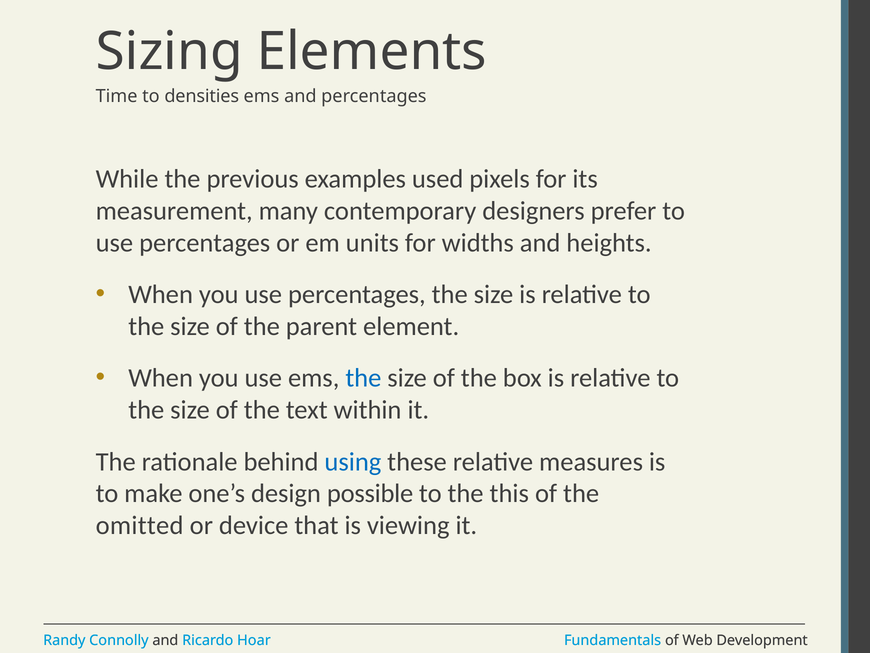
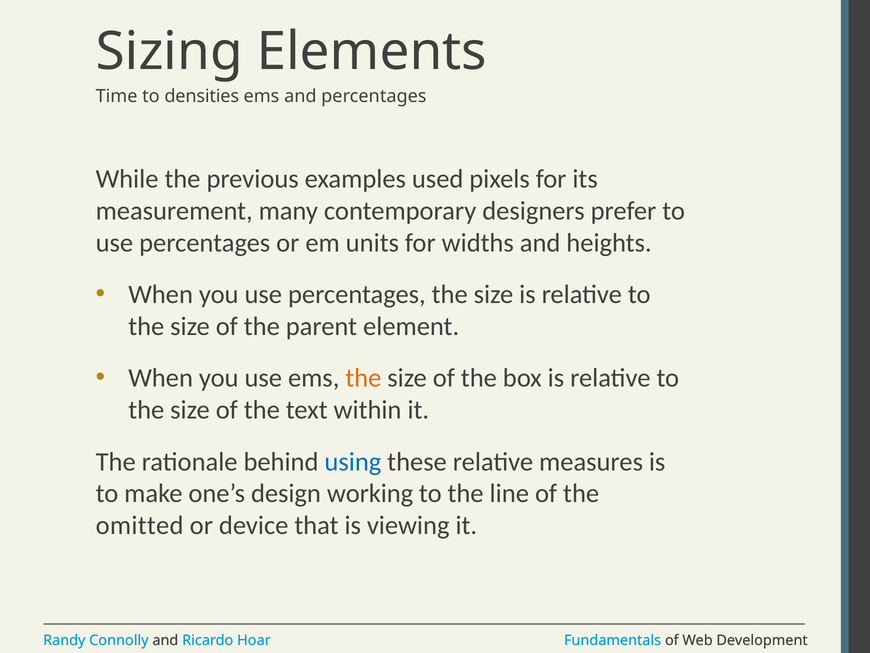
the colour: blue -> orange (363, 378)
possible: possible -> working (370, 493)
this: this -> line (509, 493)
